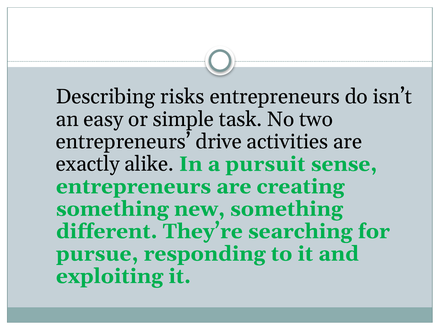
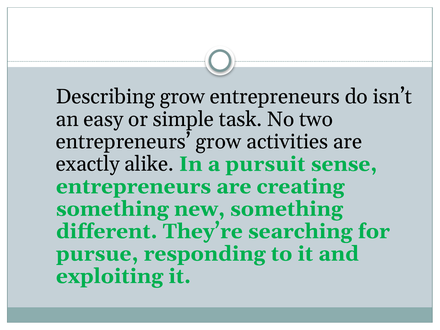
Describing risks: risks -> grow (182, 97)
entrepreneurs drive: drive -> grow (219, 142)
